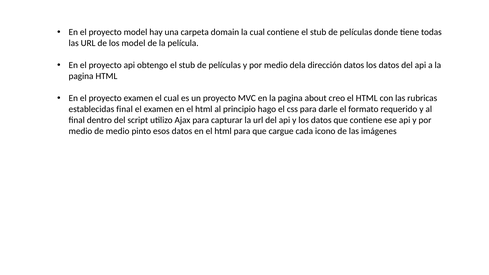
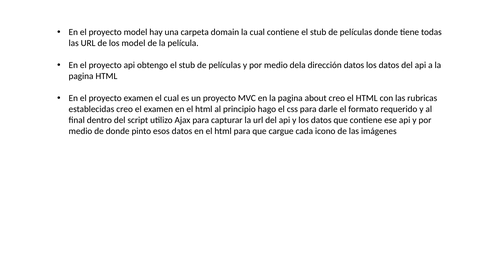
establecidas final: final -> creo (125, 109)
de medio: medio -> donde (118, 131)
